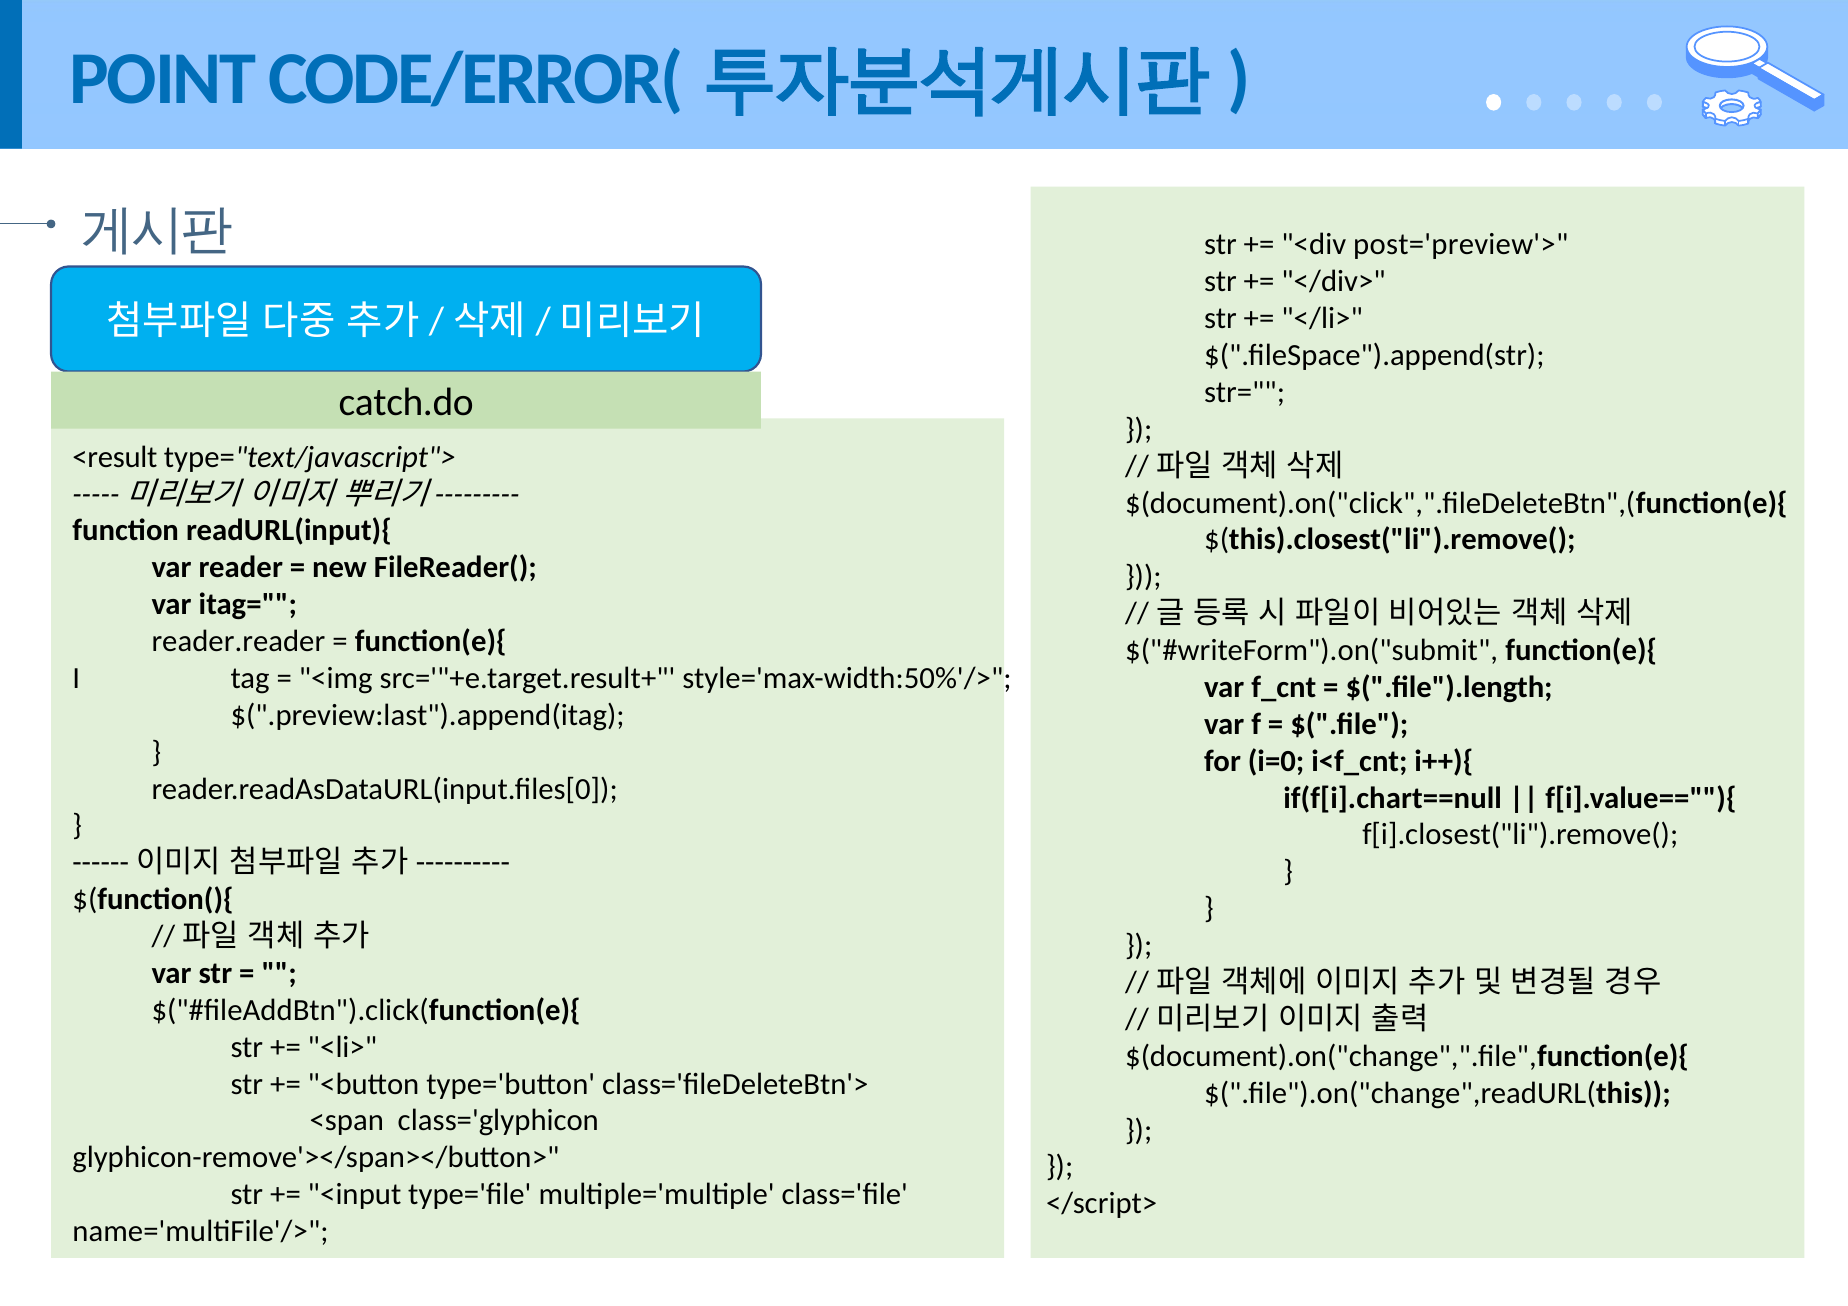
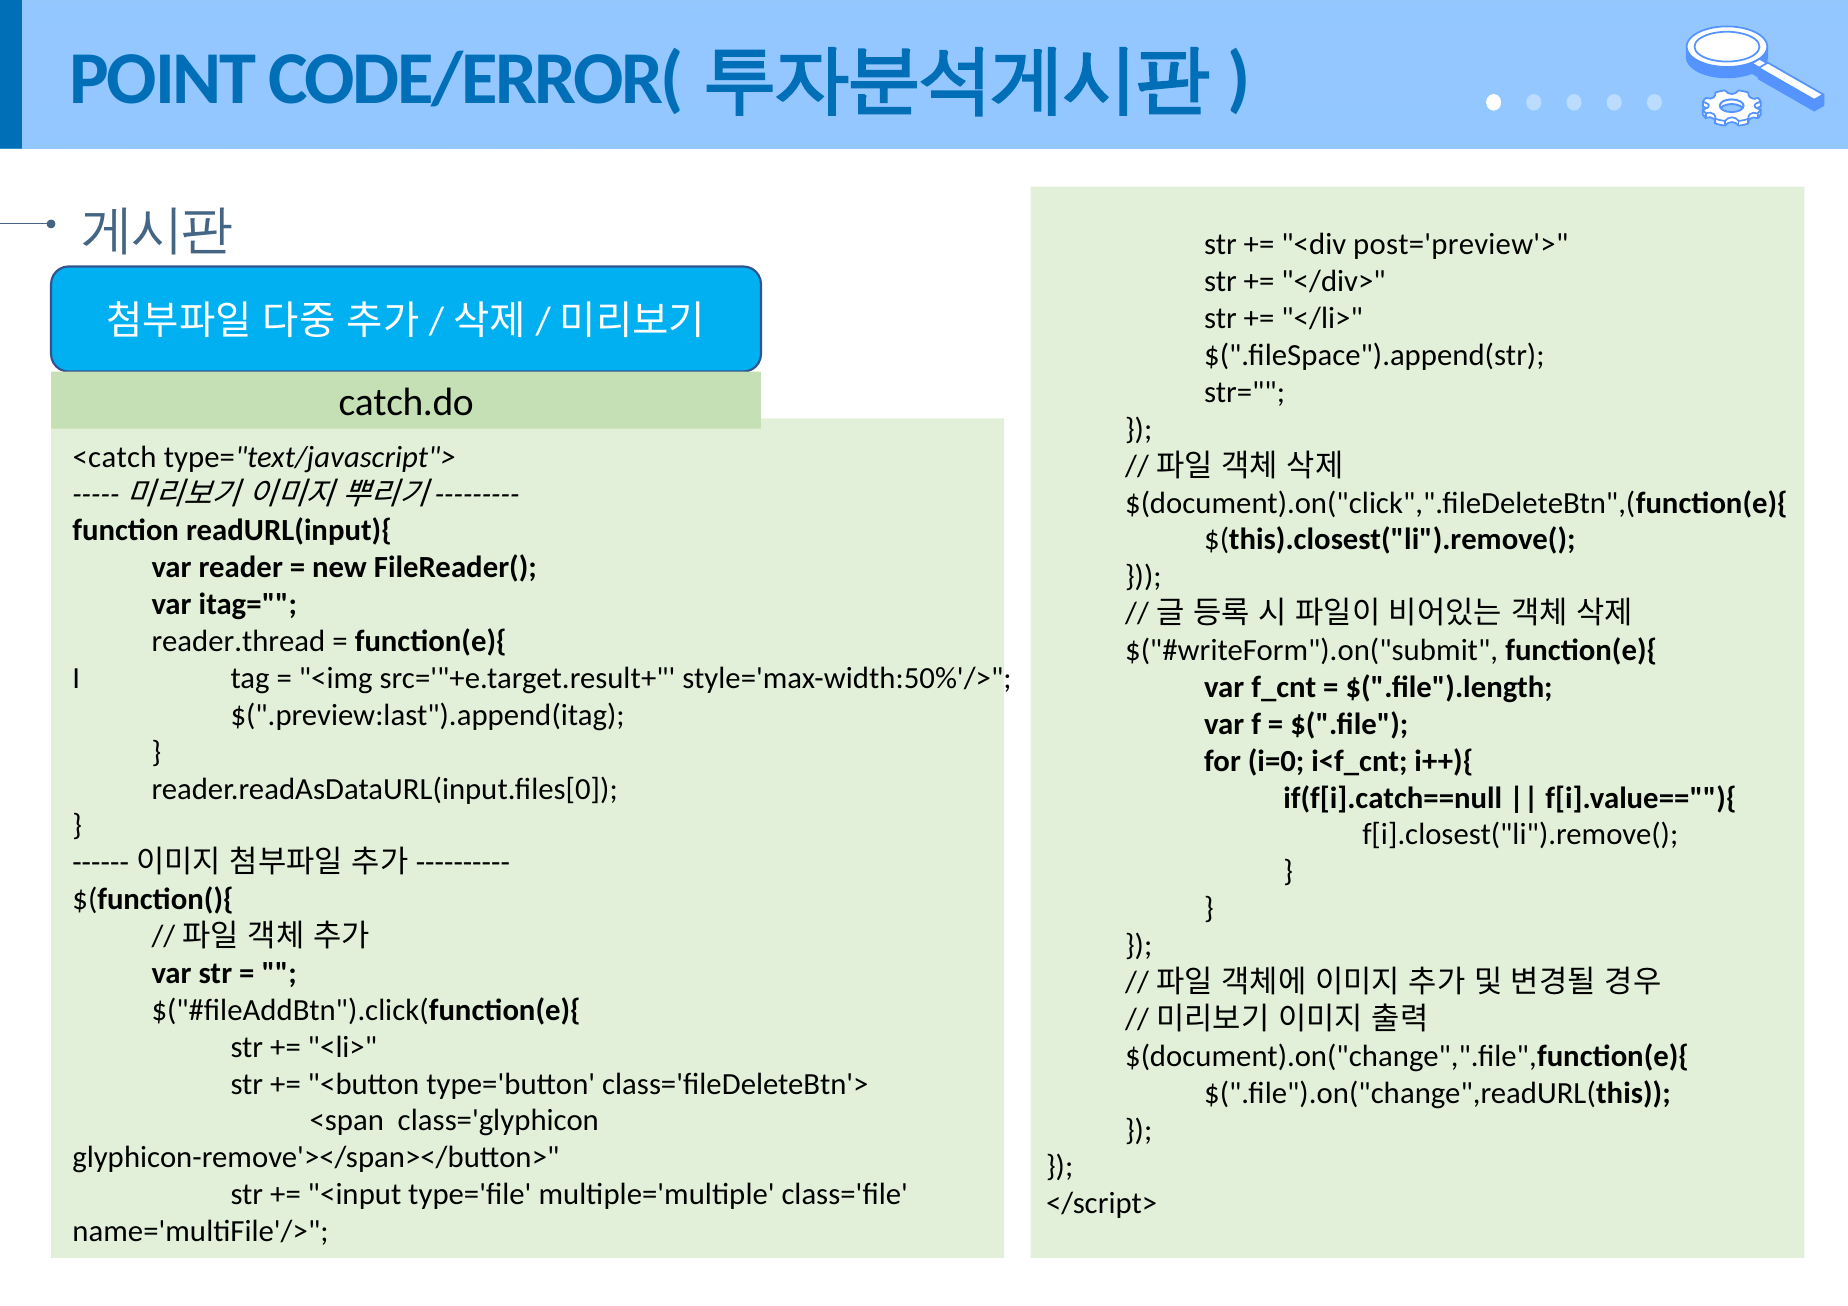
<result: <result -> <catch (115, 457)
reader.reader: reader.reader -> reader.thread (238, 642)
if(f[i].chart==null: if(f[i].chart==null -> if(f[i].catch==null (1393, 798)
